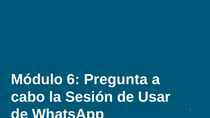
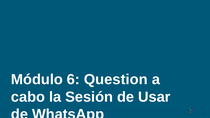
Pregunta: Pregunta -> Question (116, 79)
